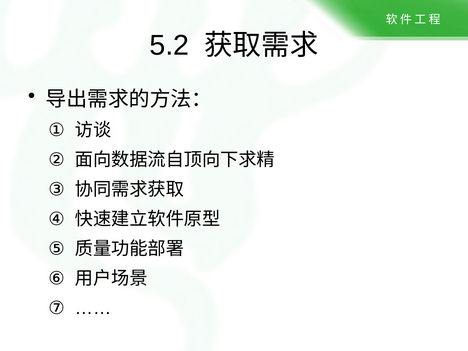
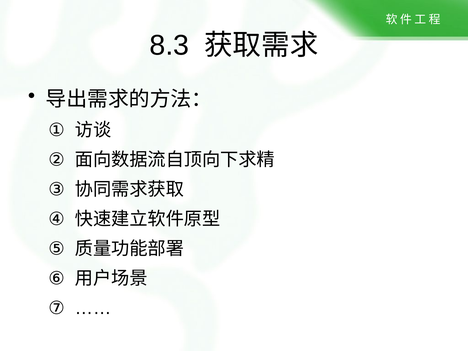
5.2: 5.2 -> 8.3 (169, 45)
